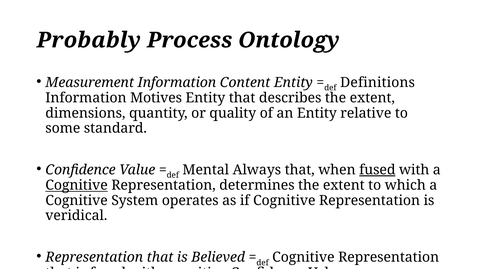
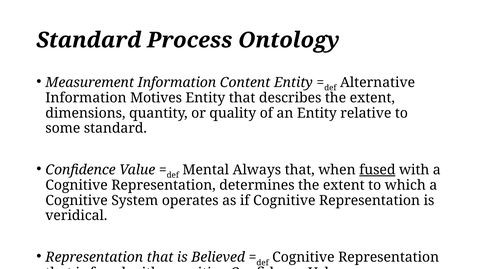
Probably: Probably -> Standard (89, 40)
Definitions: Definitions -> Alternative (378, 82)
Cognitive underline: present -> none (77, 185)
